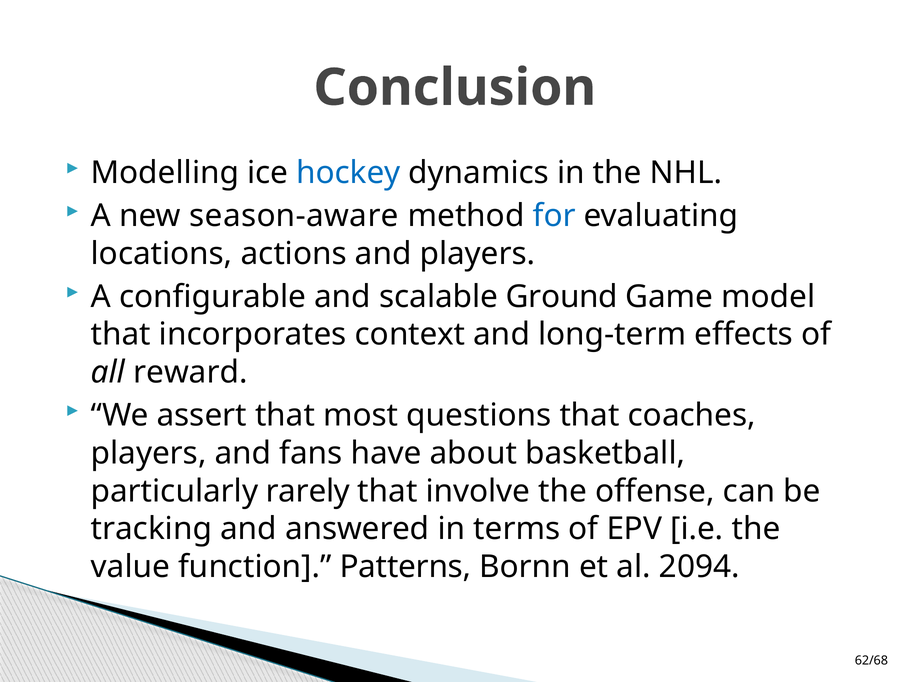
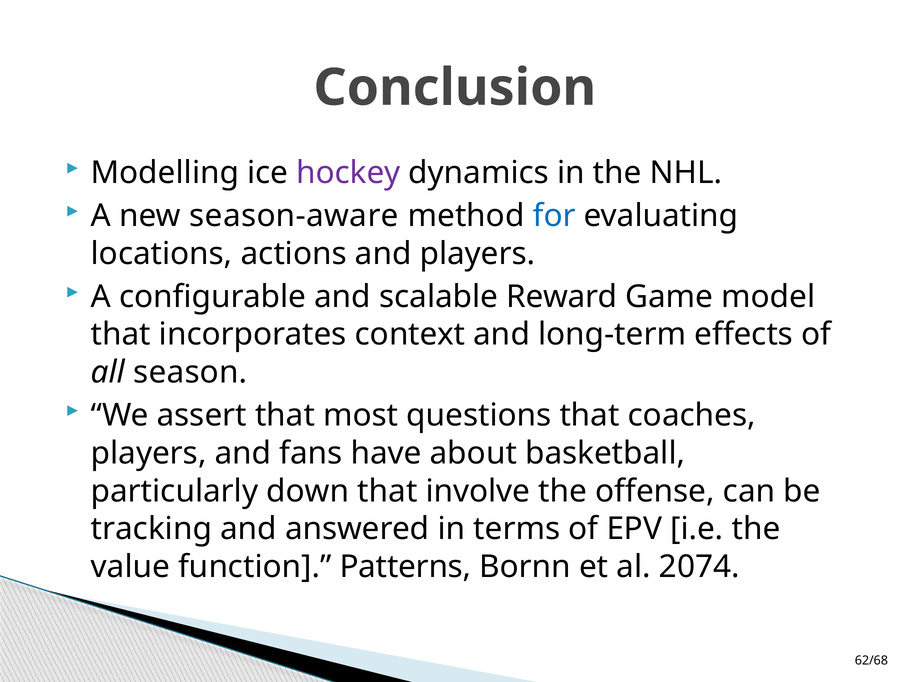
hockey colour: blue -> purple (348, 173)
Ground: Ground -> Reward (562, 297)
reward: reward -> season (190, 373)
rarely: rarely -> down (308, 491)
2094: 2094 -> 2074 (699, 567)
